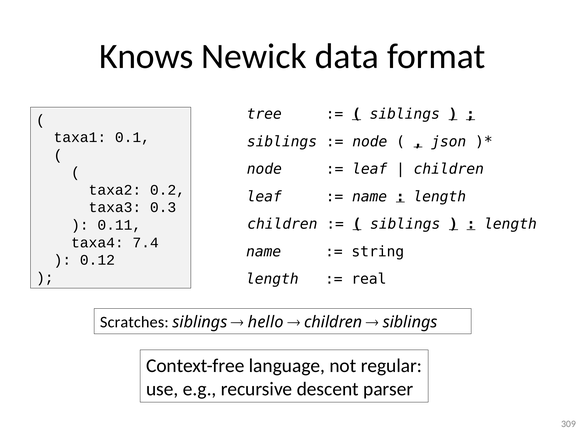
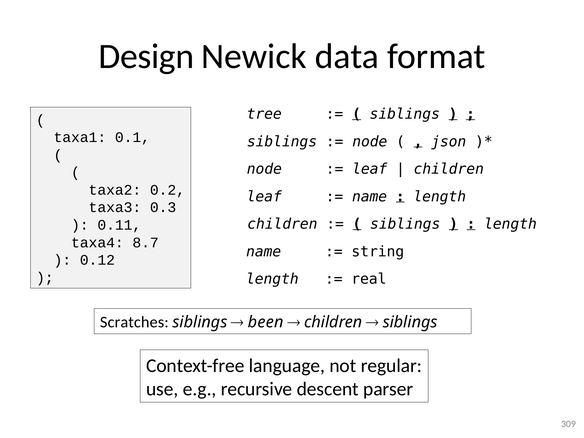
Knows: Knows -> Design (146, 57)
7.4: 7.4 -> 8.7 (146, 243)
hello: hello -> been (266, 322)
